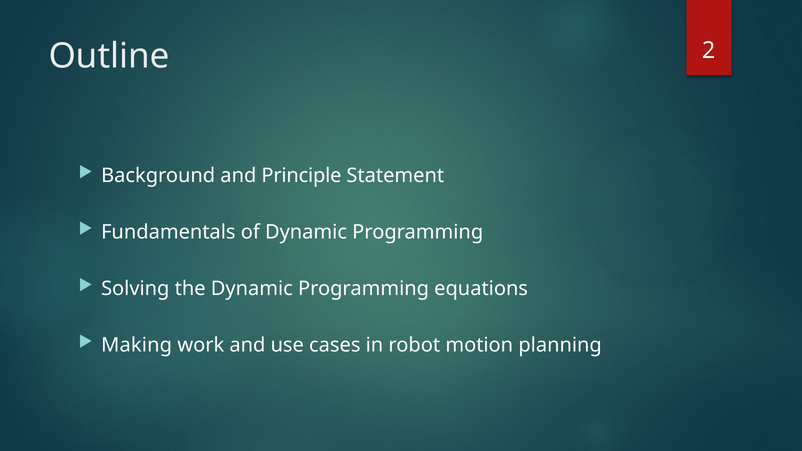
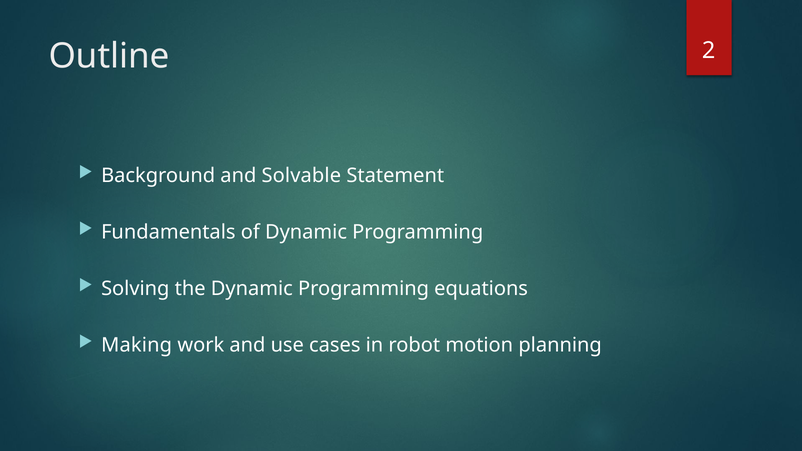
Principle: Principle -> Solvable (301, 176)
